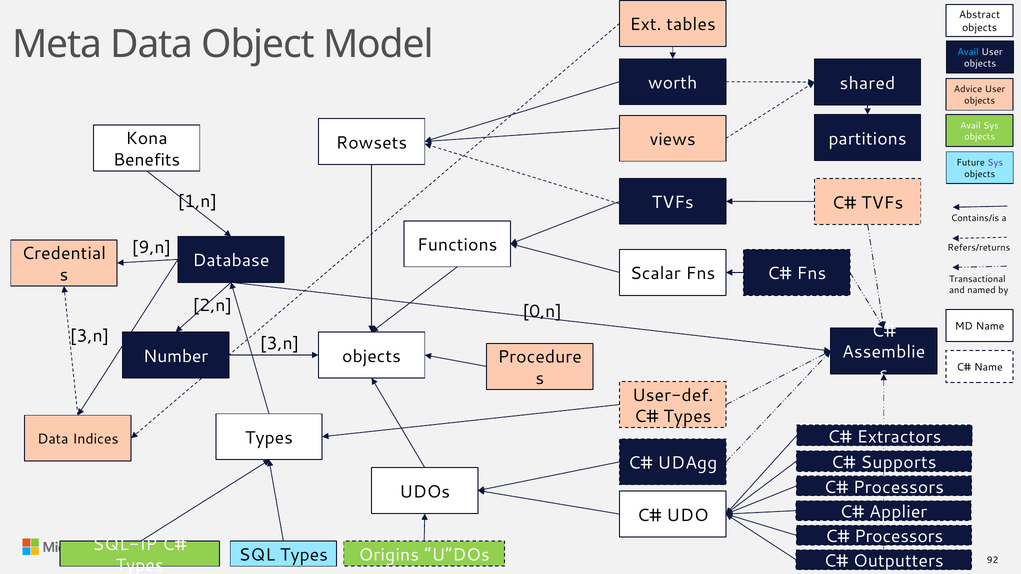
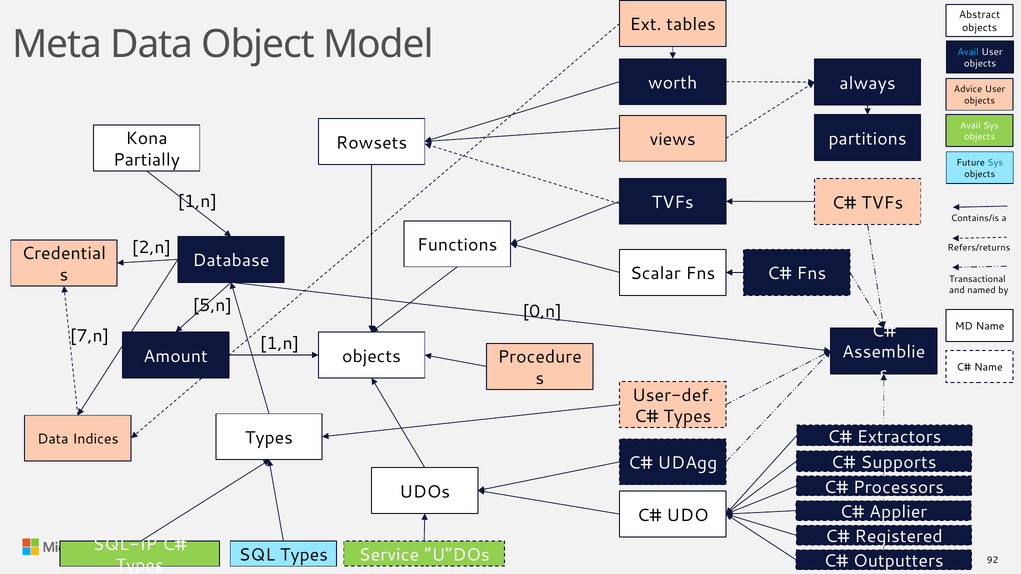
shared: shared -> always (867, 83)
Benefits: Benefits -> Partially (147, 160)
Sys colour: purple -> blue (995, 163)
9,n: 9,n -> 2,n (151, 248)
2,n: 2,n -> 5,n (212, 306)
3,n: 3,n -> 7,n (90, 336)
3,n: 3,n -> 1,n (280, 344)
Number: Number -> Amount (176, 356)
Processors: Processors -> Registered (899, 537)
Origins: Origins -> Service (389, 555)
